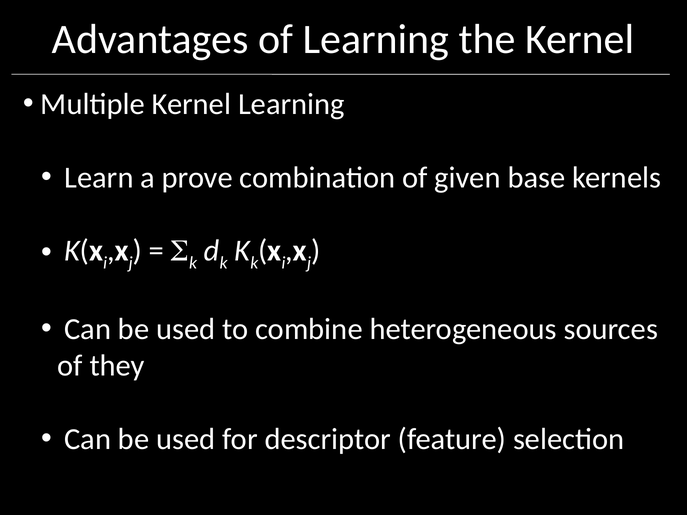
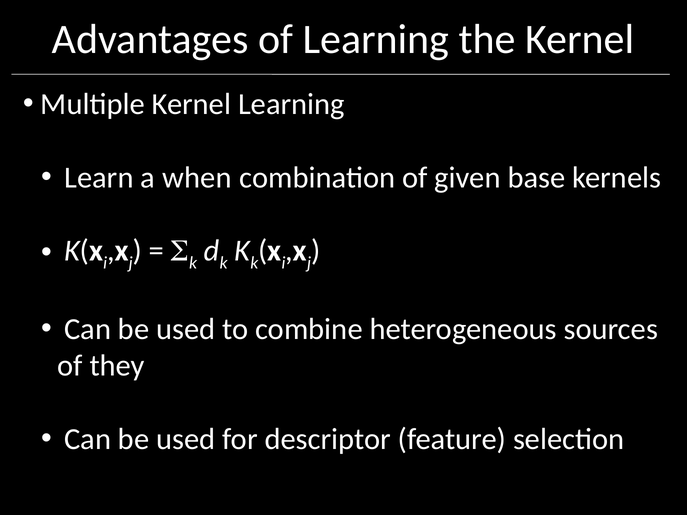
prove: prove -> when (197, 178)
